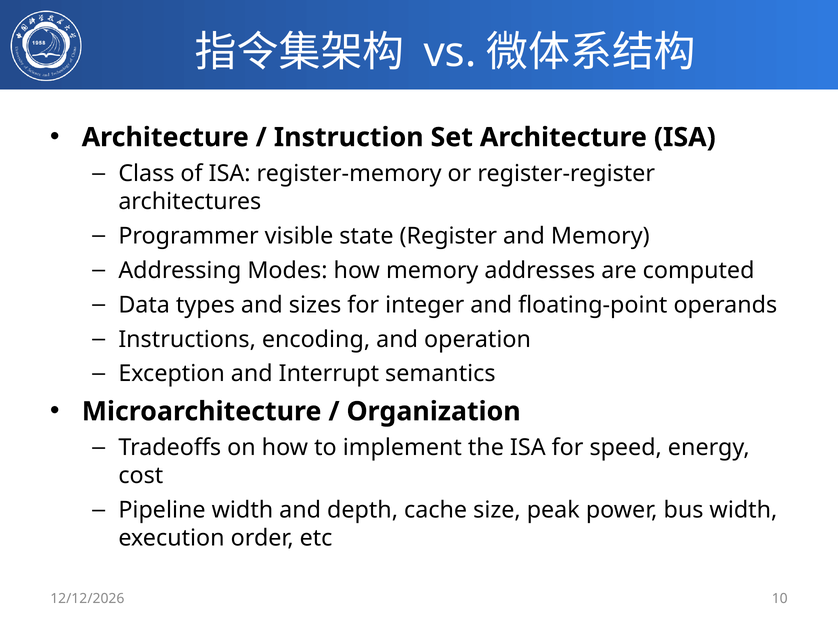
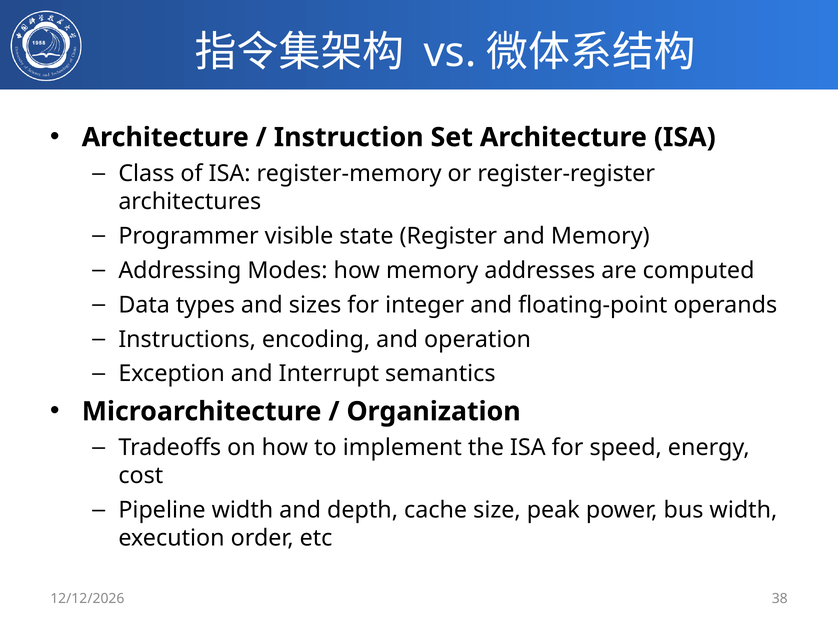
10: 10 -> 38 (780, 599)
